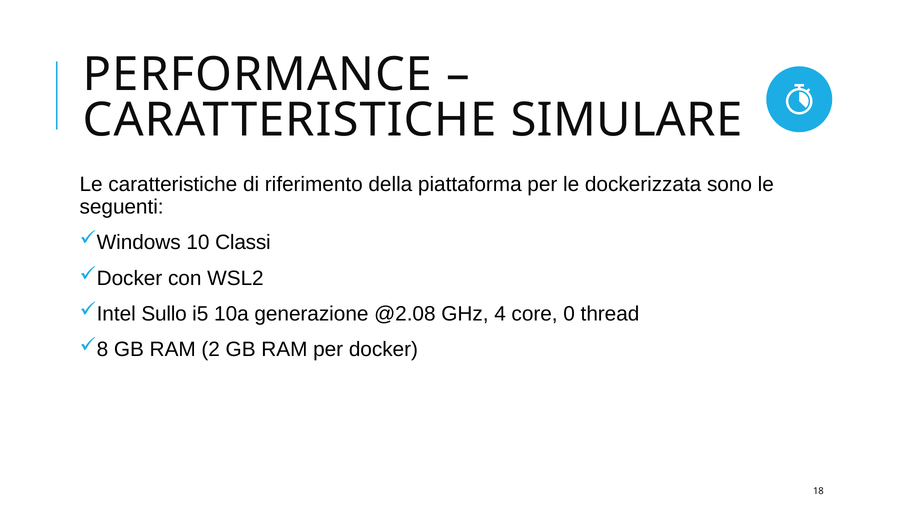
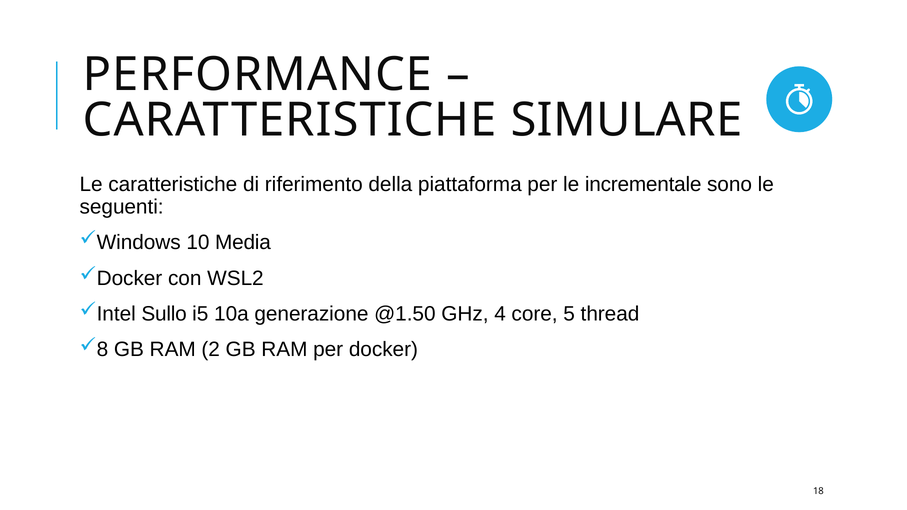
dockerizzata: dockerizzata -> incrementale (643, 185)
Classi: Classi -> Media (243, 243)
@2.08: @2.08 -> @1.50 (405, 314)
0: 0 -> 5 (569, 314)
